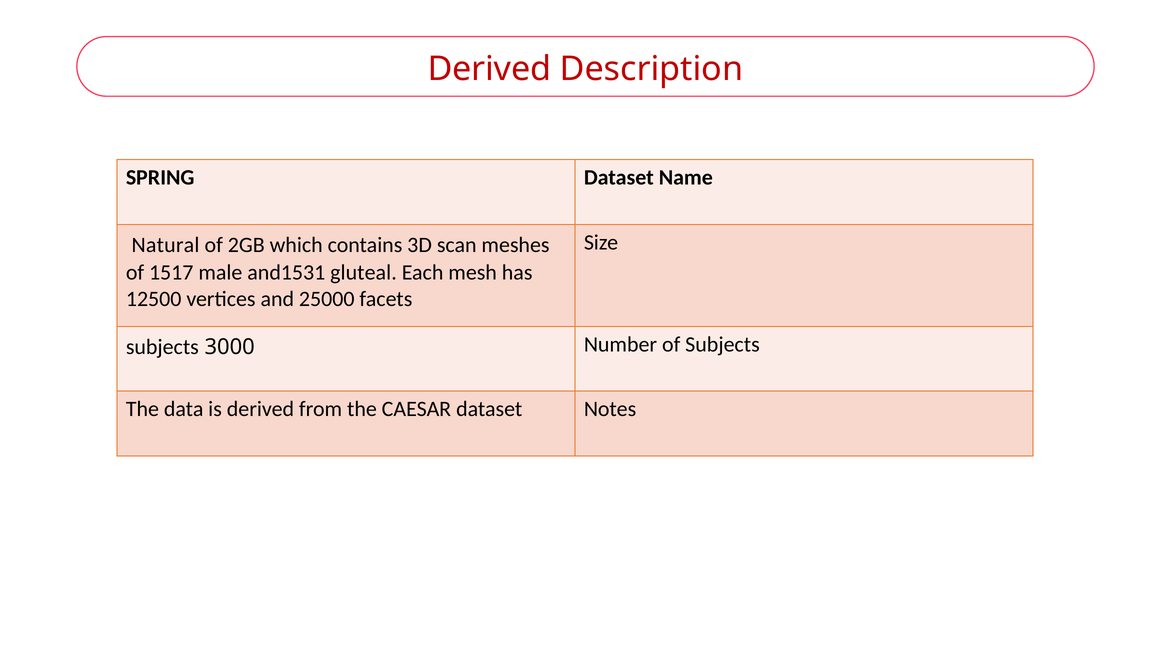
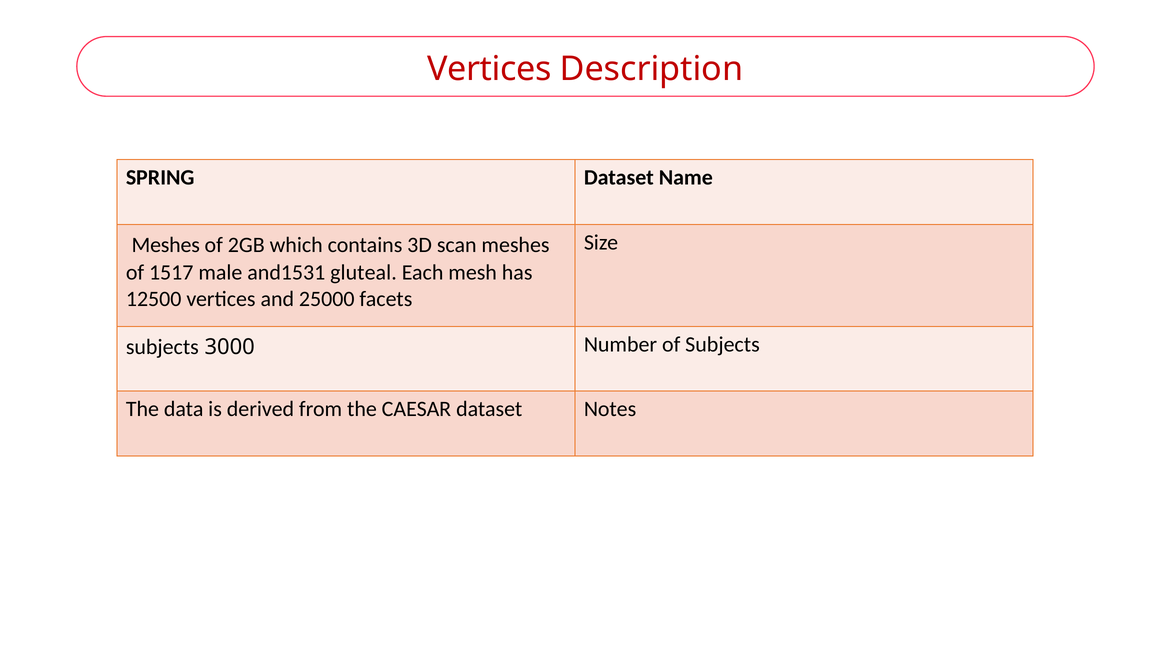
Derived: Derived -> Vertices (489, 69)
Natural: Natural -> Meshes (166, 245)
